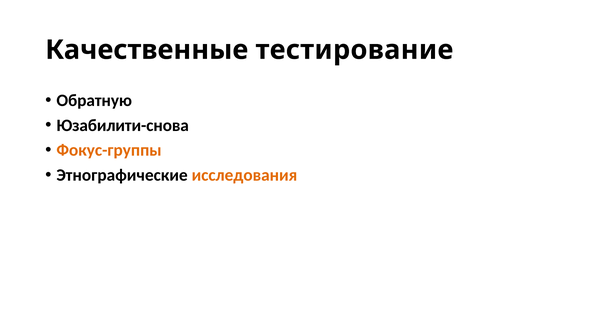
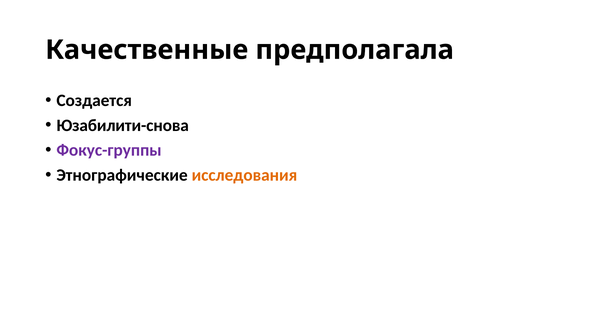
тестирование: тестирование -> предполагала (355, 50)
Обратную: Обратную -> Создается (94, 100)
Фокус-группы colour: orange -> purple (109, 150)
